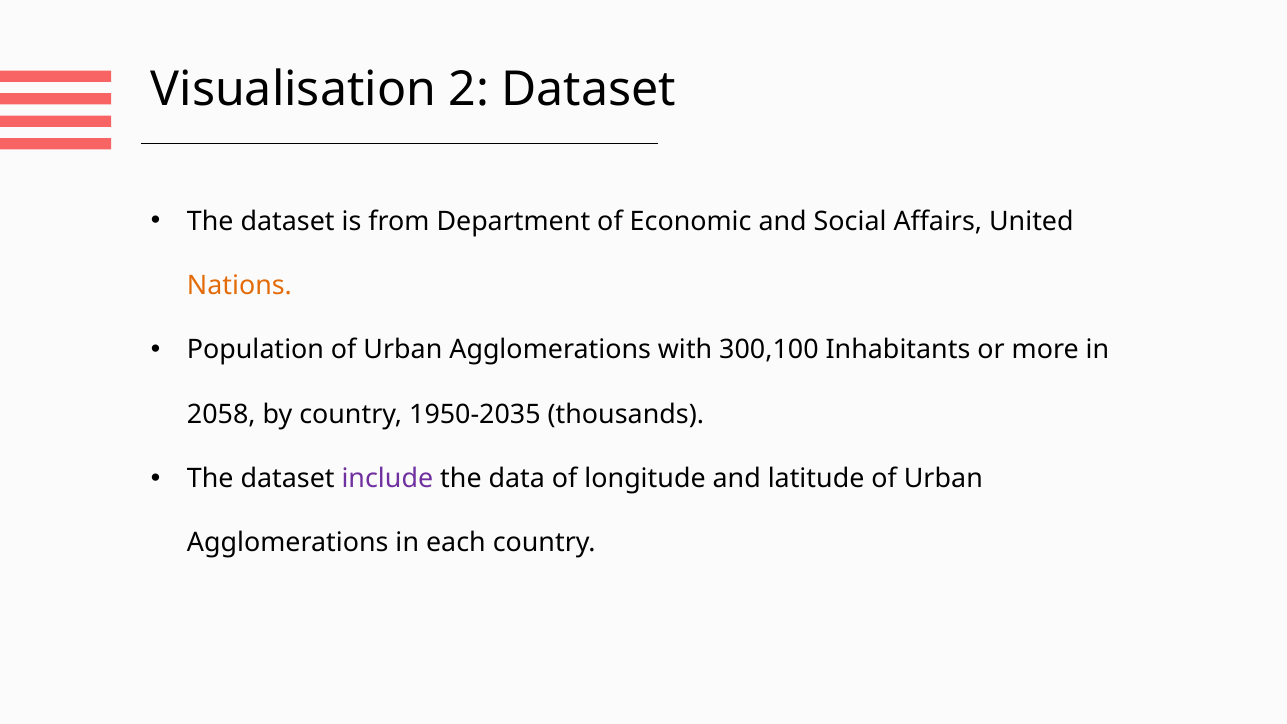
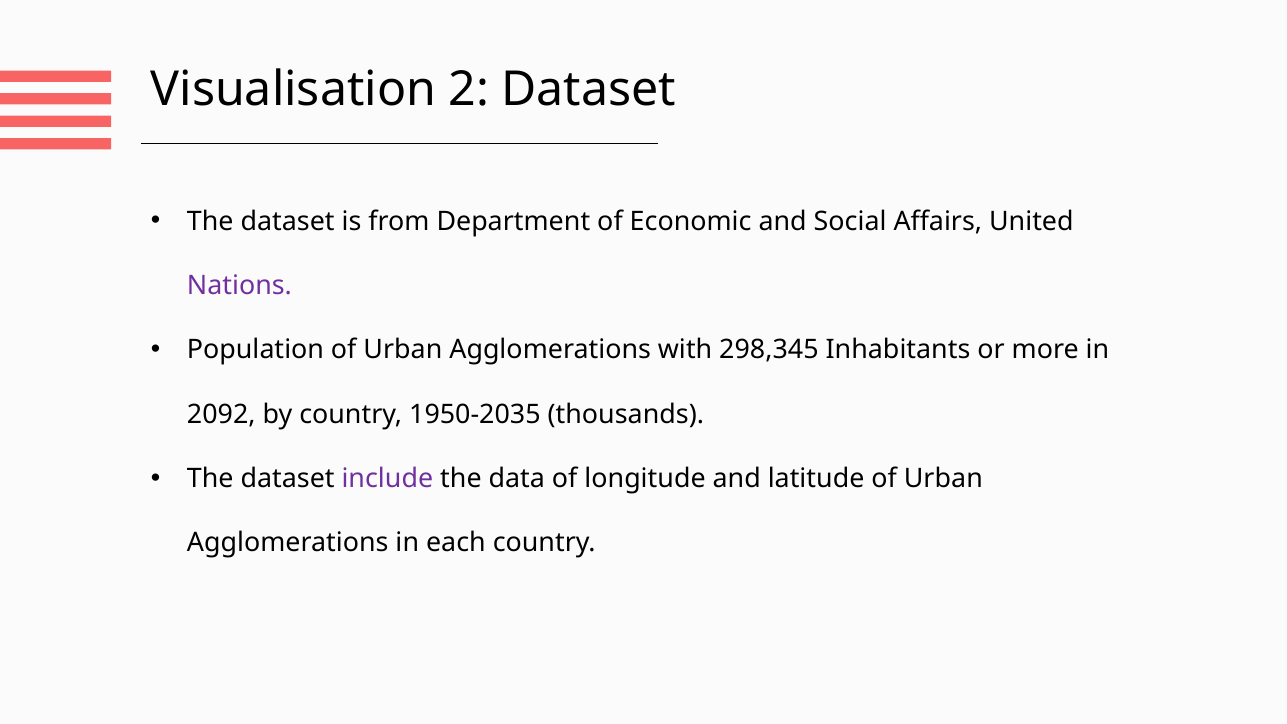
Nations colour: orange -> purple (239, 286)
300,100: 300,100 -> 298,345 (769, 350)
2058: 2058 -> 2092 (221, 414)
